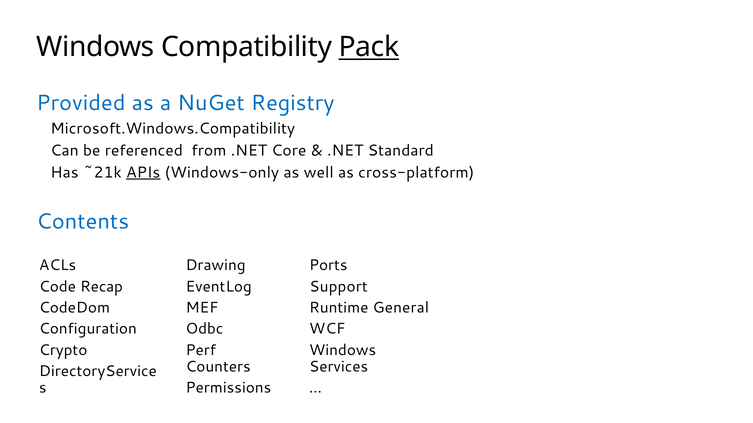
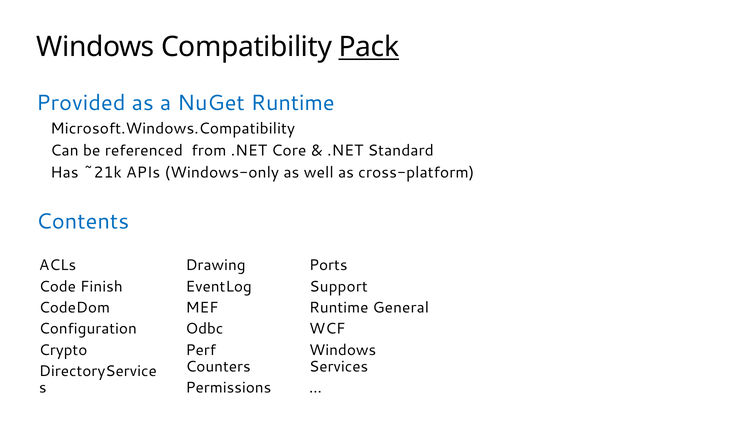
NuGet Registry: Registry -> Runtime (293, 103)
APIs underline: present -> none (143, 173)
Recap: Recap -> Finish (101, 287)
